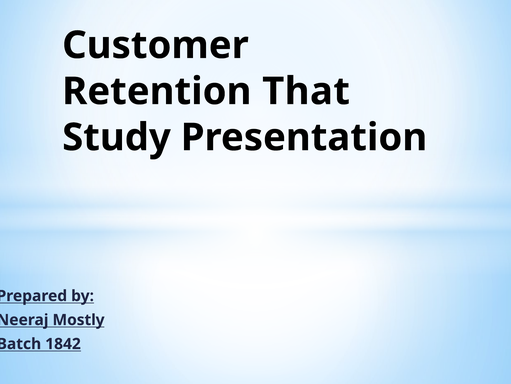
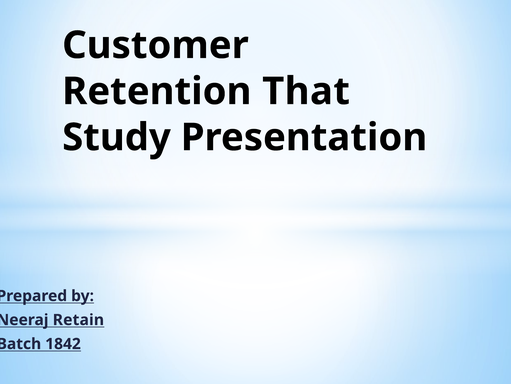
Mostly: Mostly -> Retain (78, 319)
